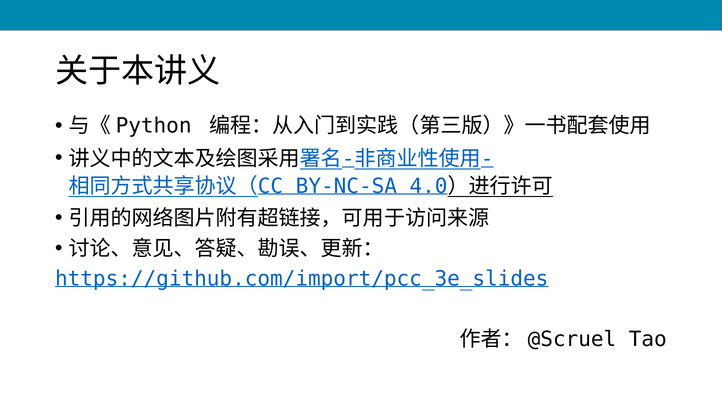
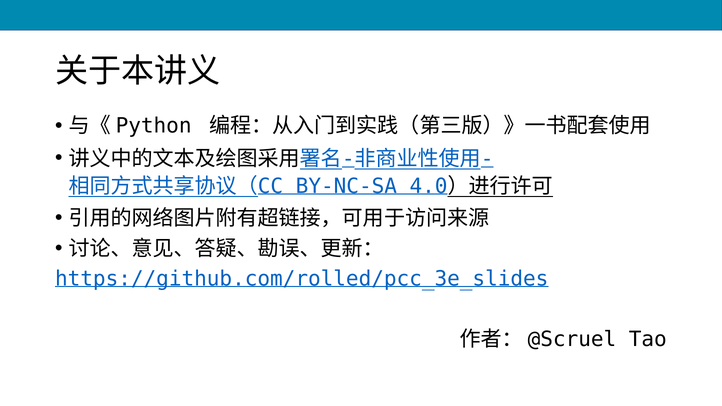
https://github.com/import/pcc_3e_slides: https://github.com/import/pcc_3e_slides -> https://github.com/rolled/pcc_3e_slides (302, 279)
